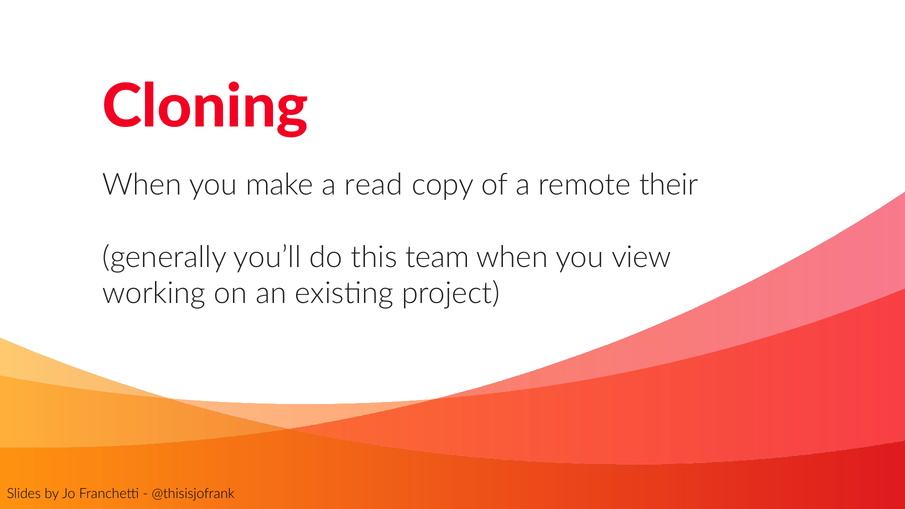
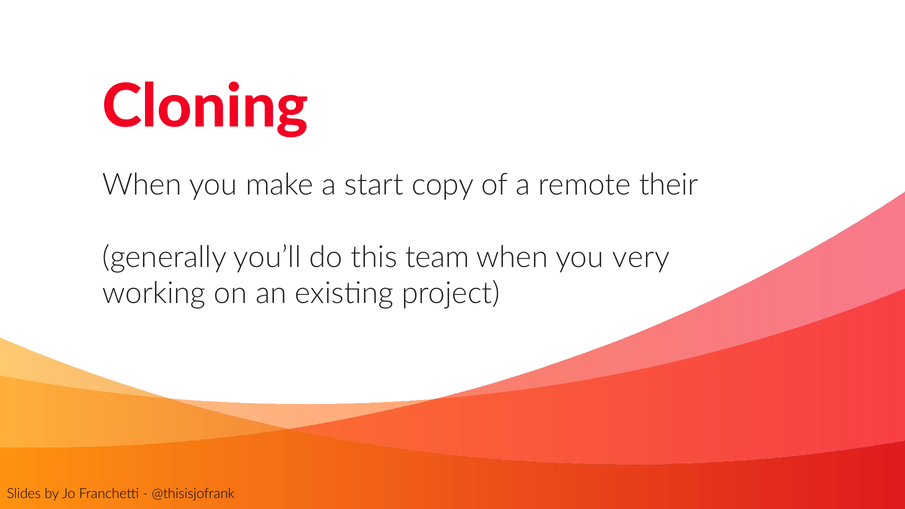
read: read -> start (374, 185)
view: view -> very (641, 257)
